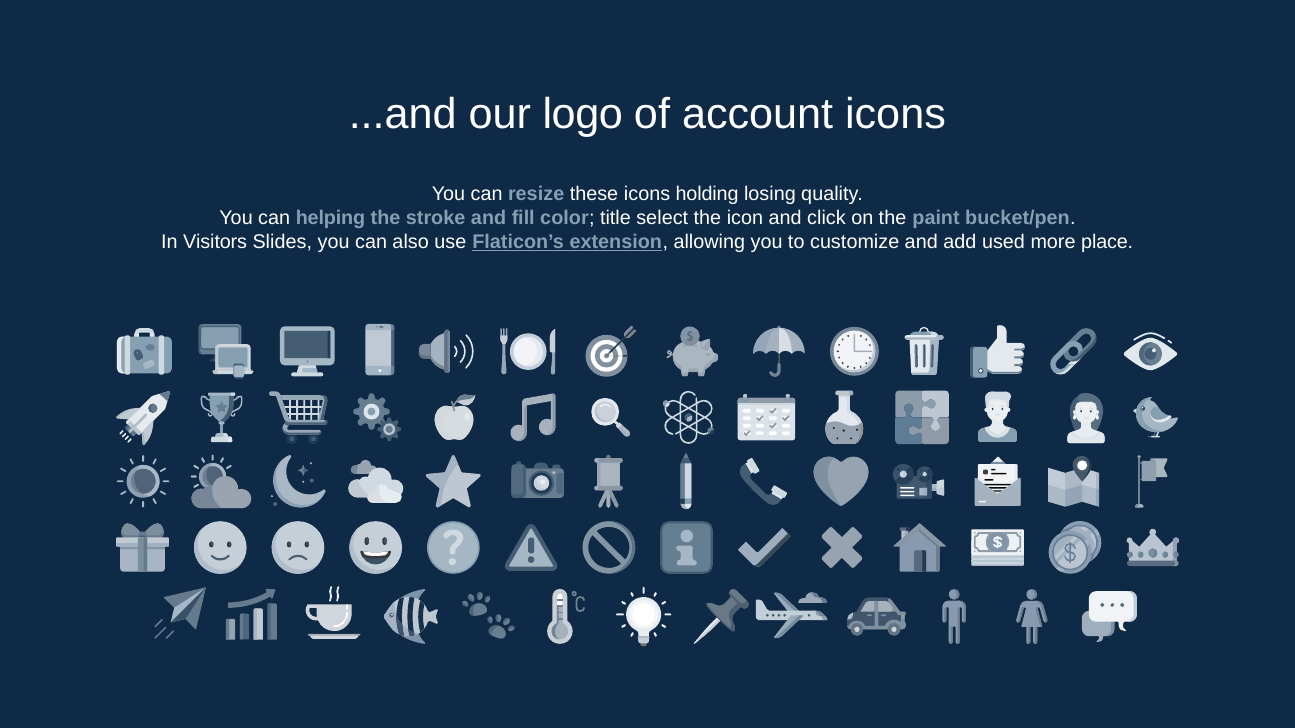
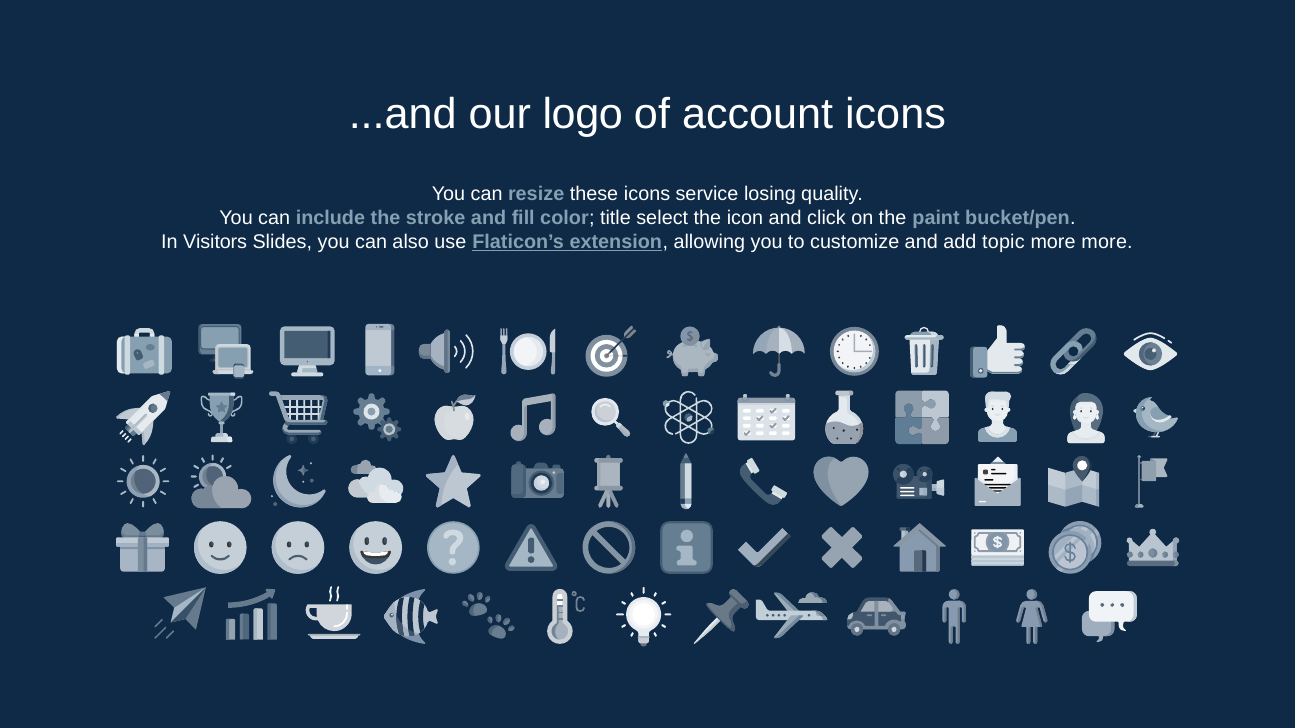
holding: holding -> service (707, 194)
helping: helping -> include (330, 218)
used: used -> topic (1003, 242)
more place: place -> more (1107, 242)
